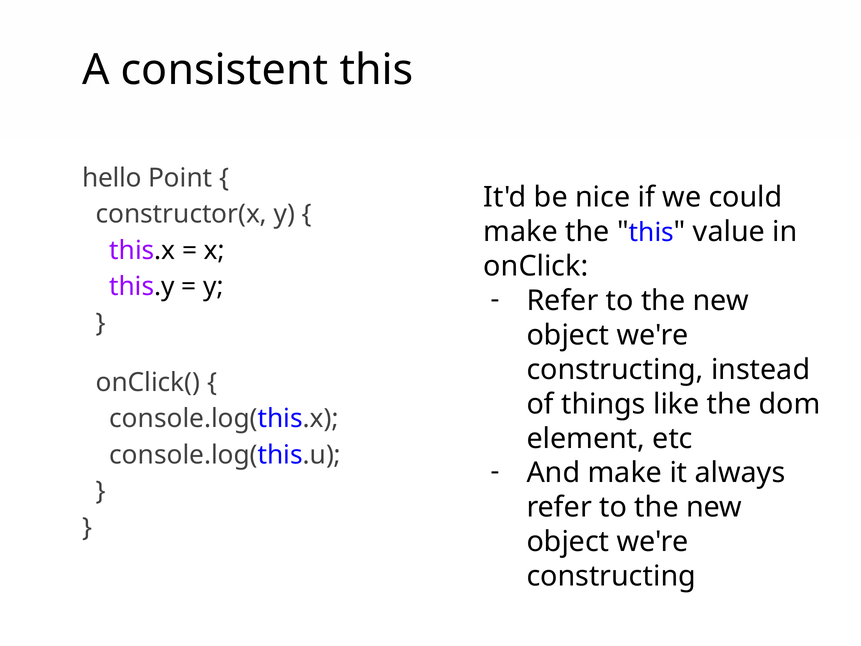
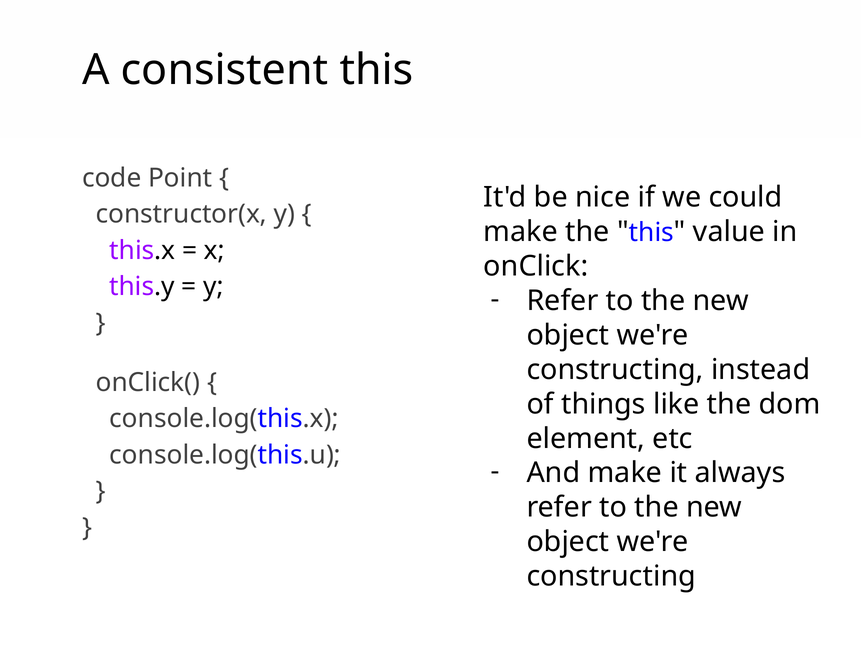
hello: hello -> code (112, 178)
